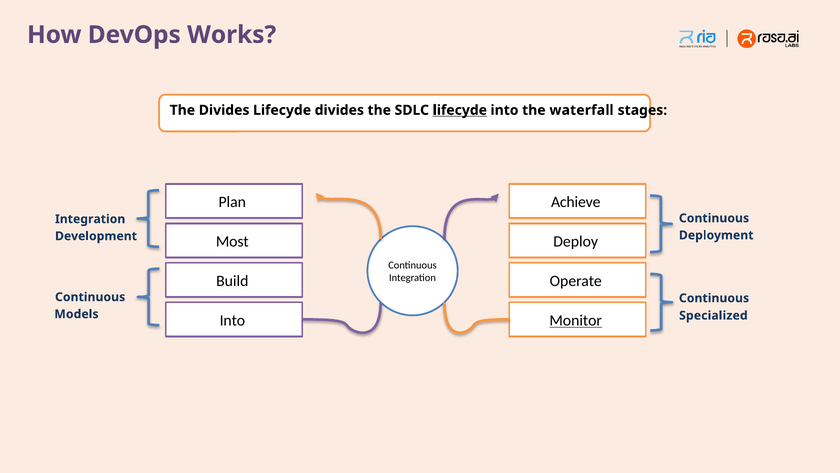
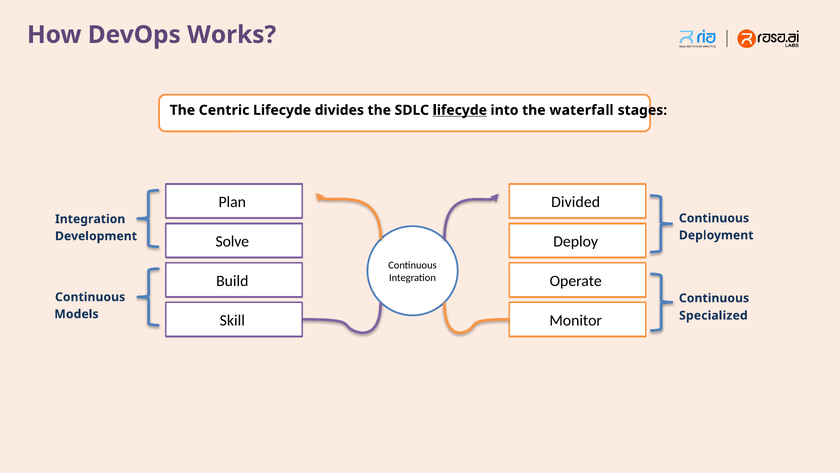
The Divides: Divides -> Centric (224, 110)
Achieve: Achieve -> Divided (576, 202)
Most: Most -> Solve (232, 241)
Into: Into -> Skill (232, 320)
Monitor underline: present -> none (576, 320)
